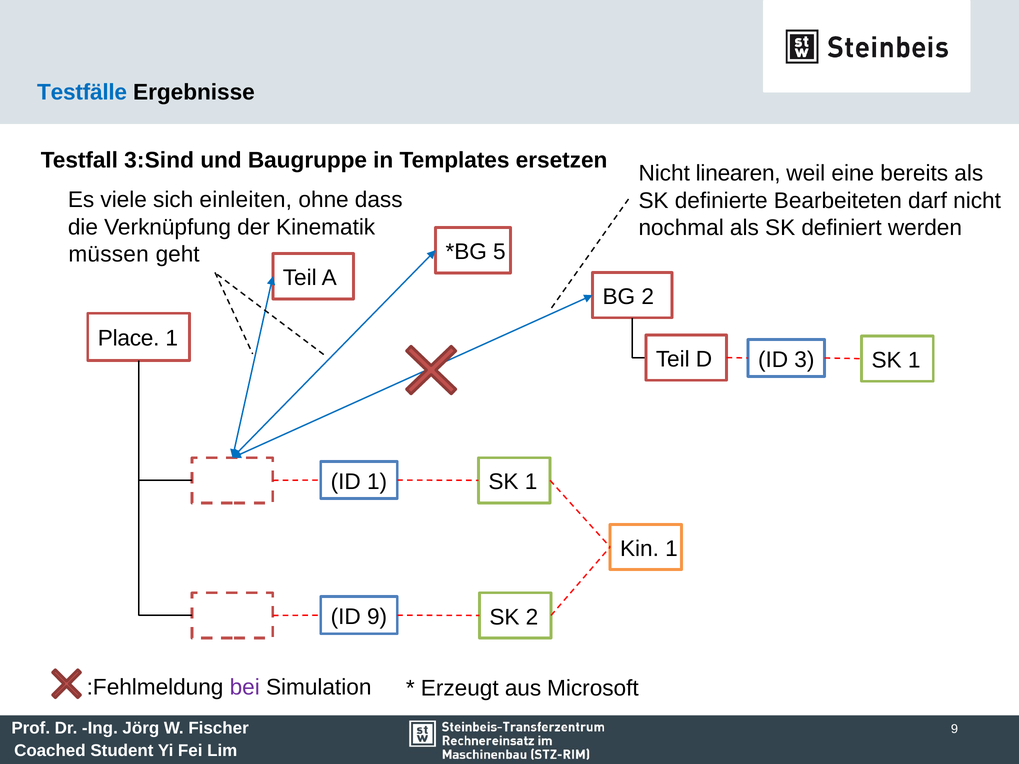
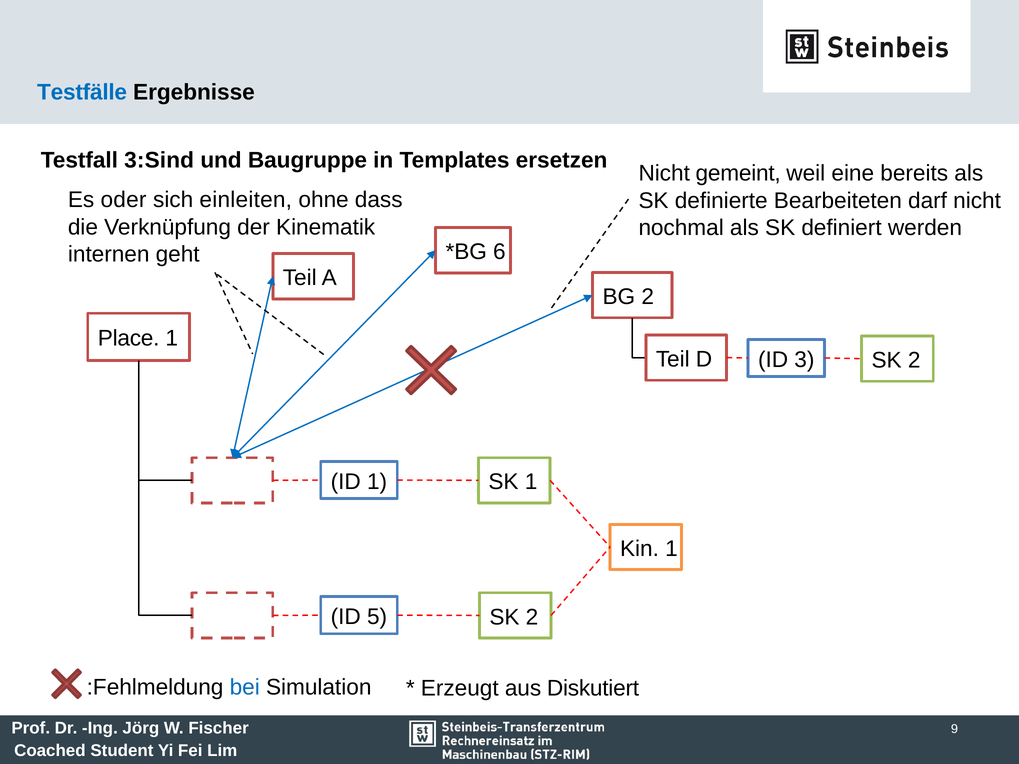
linearen: linearen -> gemeint (738, 174)
viele: viele -> oder (124, 200)
5: 5 -> 6 (499, 252)
müssen: müssen -> internen (109, 254)
3 SK 1: 1 -> 2 (914, 360)
ID 9: 9 -> 5 (377, 617)
bei colour: purple -> blue (245, 688)
Microsoft: Microsoft -> Diskutiert (593, 689)
